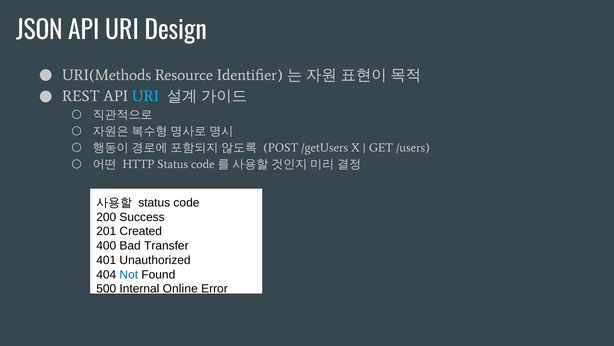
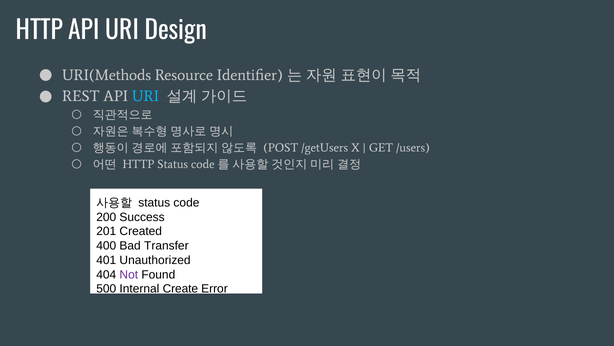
JSON: JSON -> HTTP (39, 31)
Not colour: blue -> purple (129, 274)
Online: Online -> Create (180, 288)
